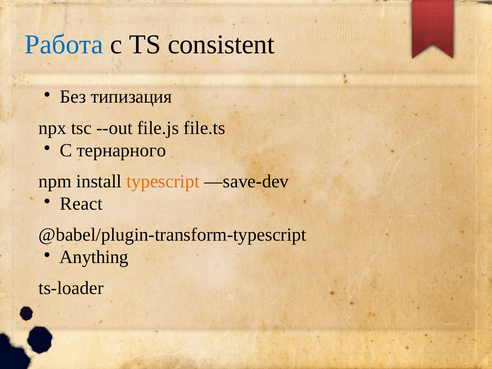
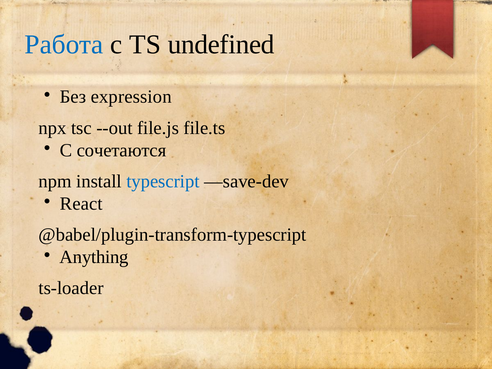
consistent: consistent -> undefined (221, 44)
типизация: типизация -> expression (131, 97)
тернарного: тернарного -> сочетаются (121, 150)
typescript colour: orange -> blue (163, 181)
